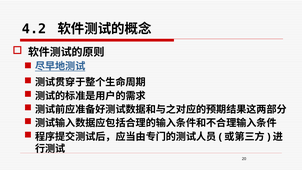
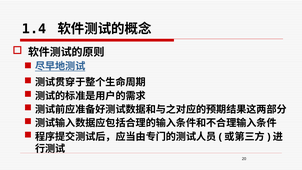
4.2: 4.2 -> 1.4 (34, 29)
